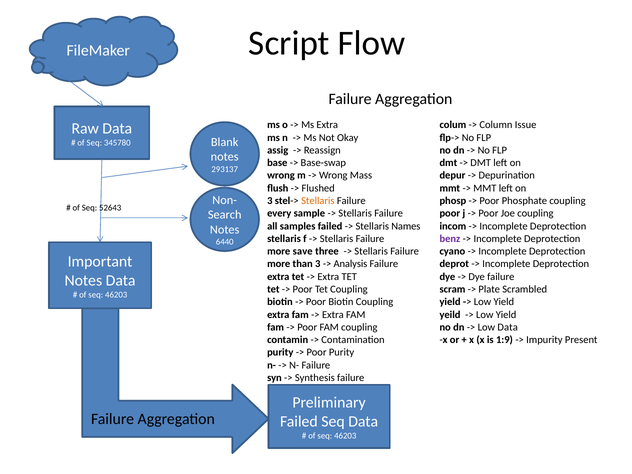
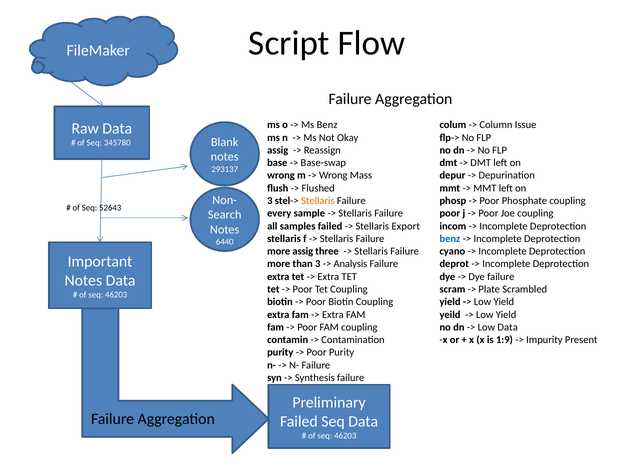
Ms Extra: Extra -> Benz (327, 125)
Names: Names -> Export (406, 226)
benz colour: purple -> blue (450, 239)
more save: save -> assig (303, 251)
